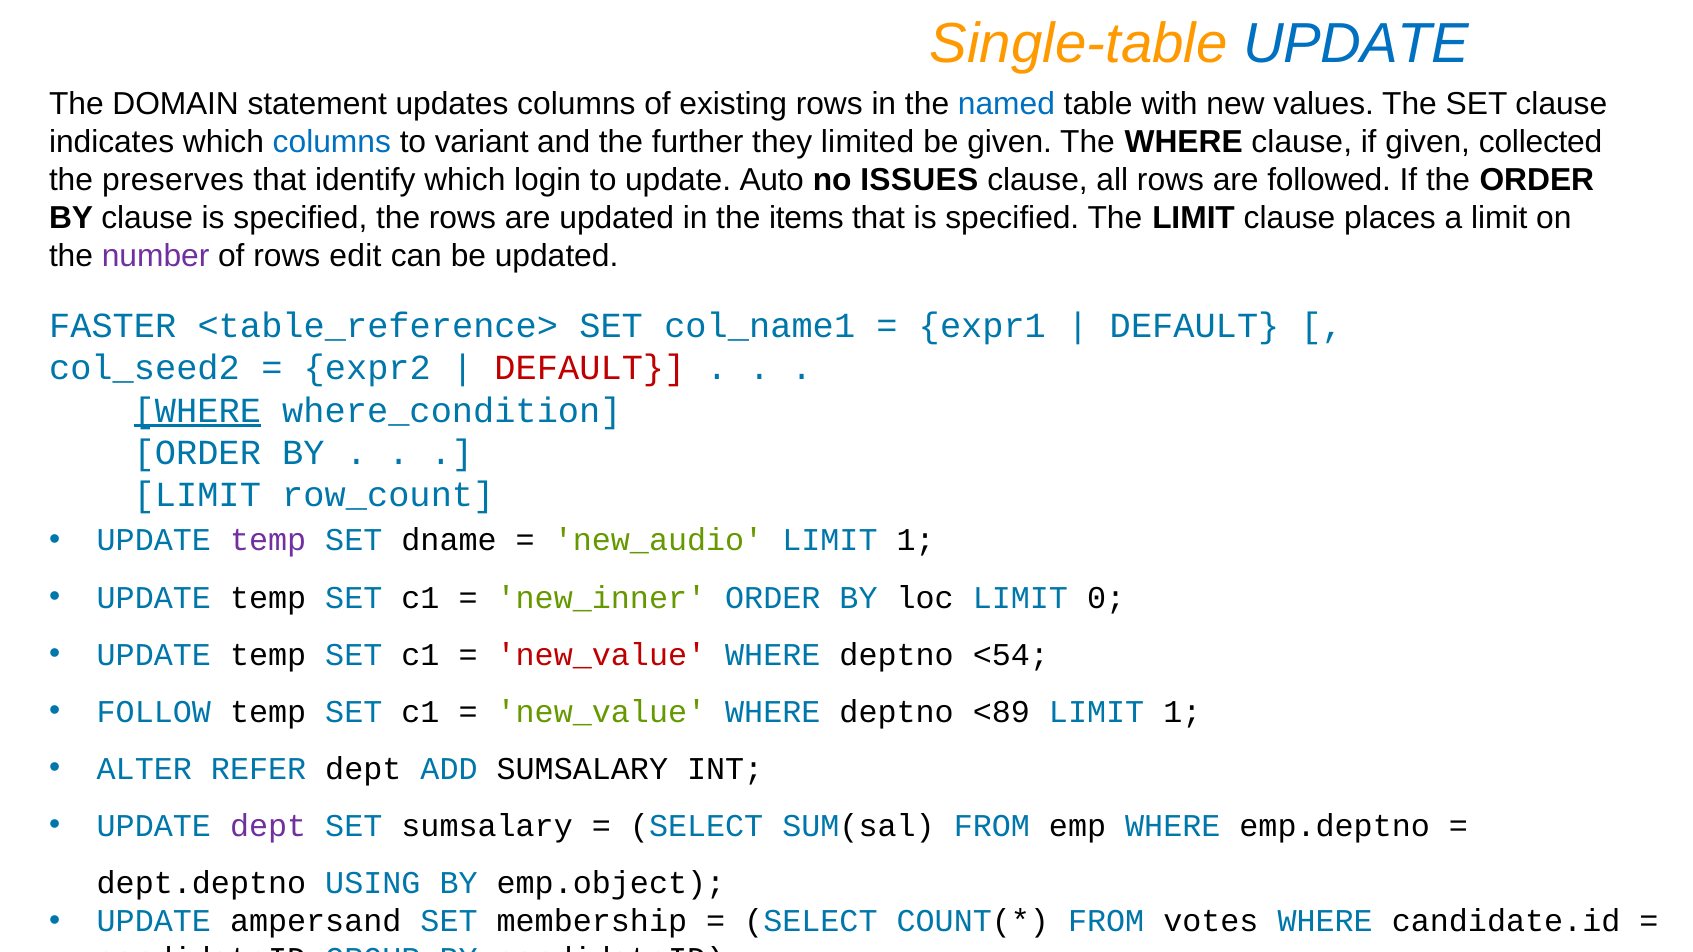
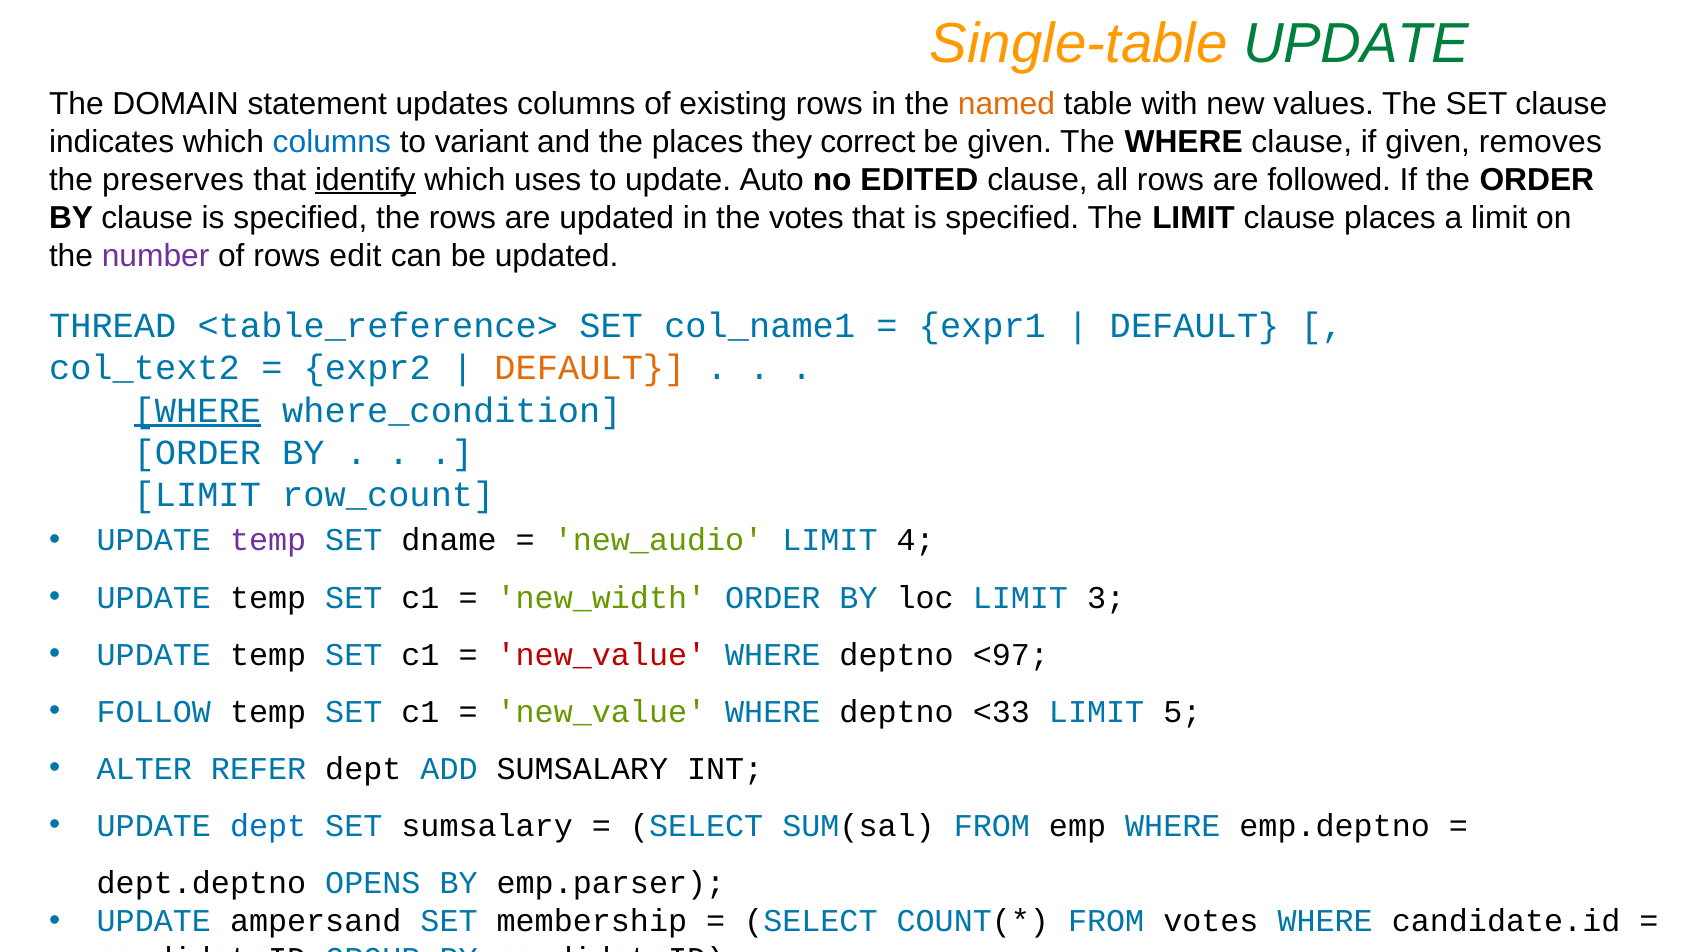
UPDATE colour: blue -> green (1356, 44)
named colour: blue -> orange (1006, 104)
the further: further -> places (698, 142)
limited: limited -> correct (868, 142)
collected: collected -> removes (1540, 142)
identify underline: none -> present (365, 180)
login: login -> uses (548, 180)
ISSUES: ISSUES -> EDITED (919, 180)
the items: items -> votes (806, 218)
FASTER: FASTER -> THREAD (113, 326)
col_seed2: col_seed2 -> col_text2 (144, 368)
DEFAULT colour: red -> orange (590, 368)
1: 1 -> 4 (916, 541)
new_inner: new_inner -> new_width (601, 598)
0: 0 -> 3 (1106, 598)
<54: <54 -> <97 (1011, 655)
<89: <89 -> <33 (1001, 712)
1: 1 -> 5 (1182, 712)
dept colour: purple -> blue (268, 826)
USING: USING -> OPENS (373, 883)
emp.object: emp.object -> emp.parser (611, 883)
